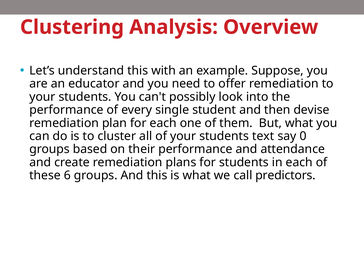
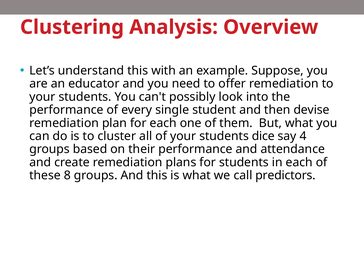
text: text -> dice (263, 136)
0: 0 -> 4 (303, 136)
6: 6 -> 8 (67, 175)
